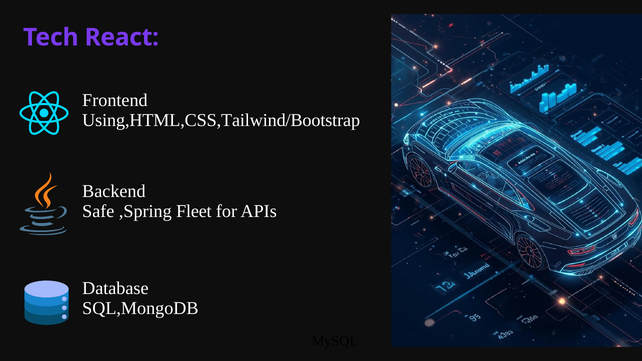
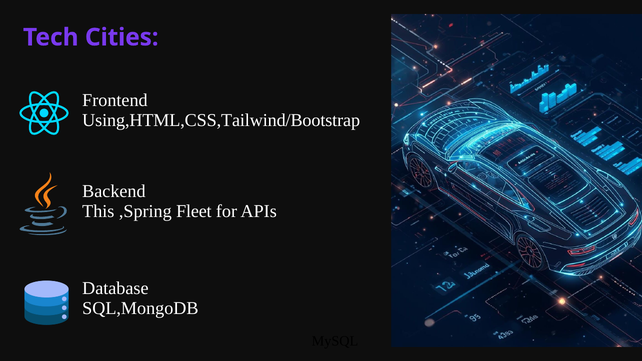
React: React -> Cities (122, 37)
Safe: Safe -> This (98, 211)
